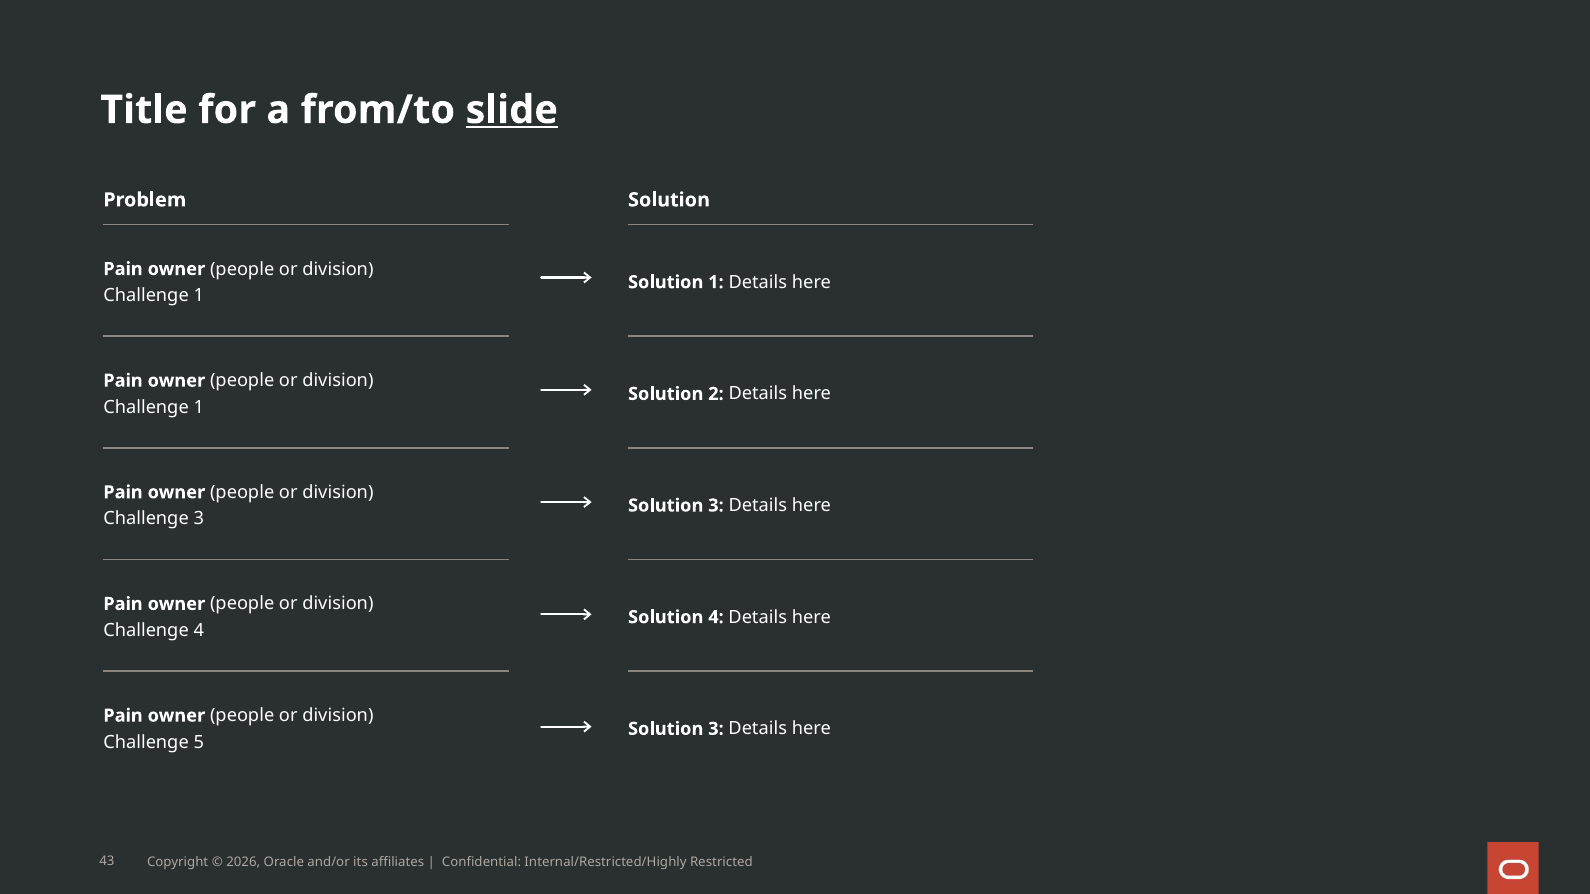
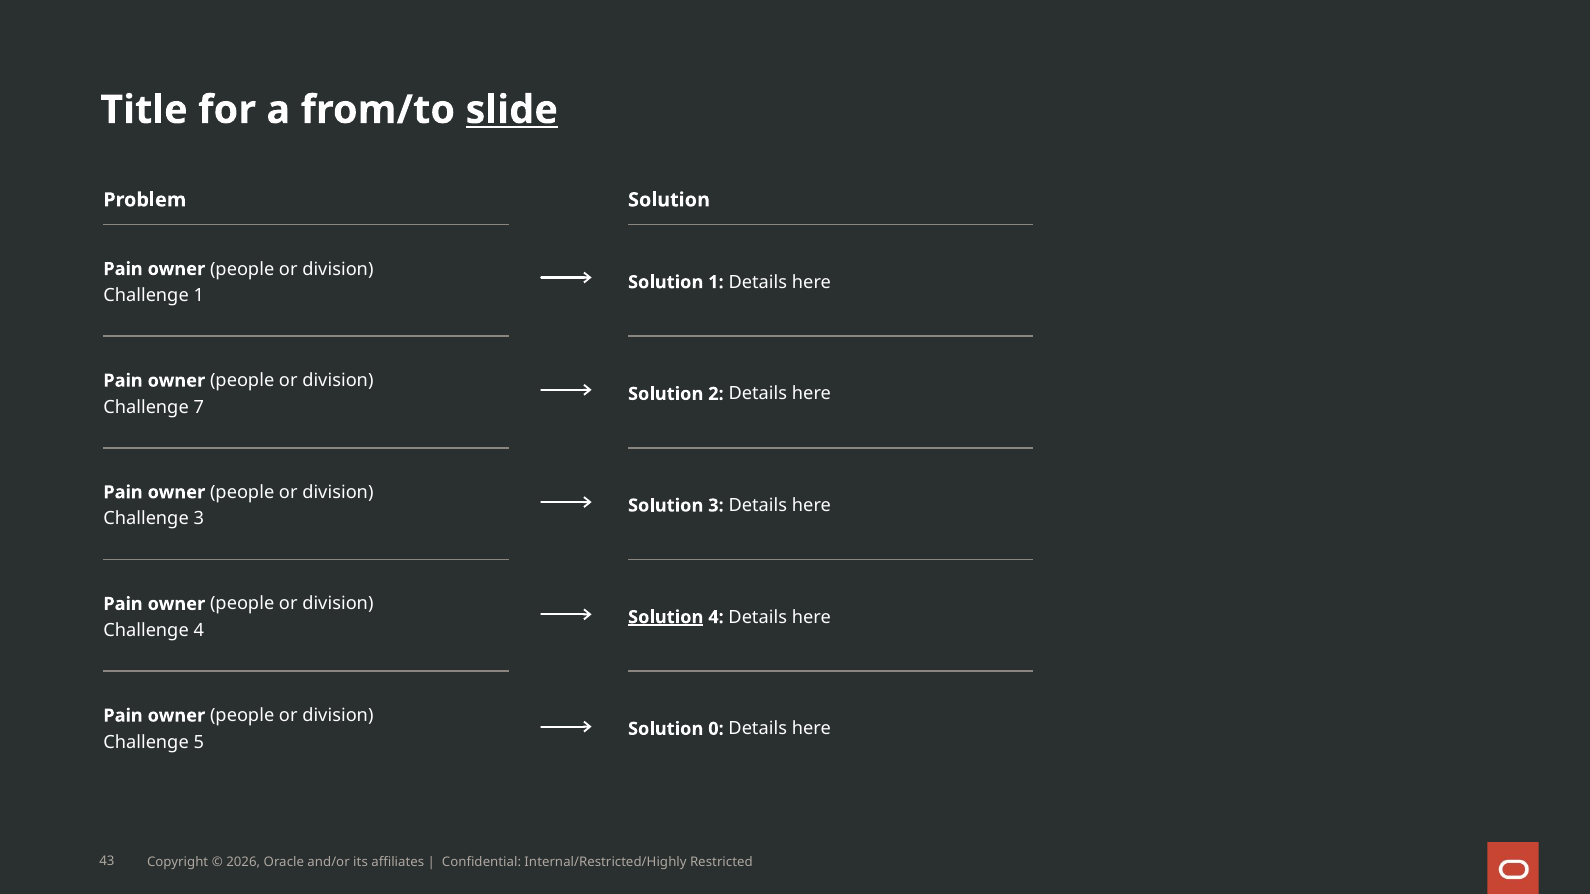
1: 1 -> 7 (199, 407)
Solution underline: none -> present (666, 617)
3: 3 -> 0 (716, 729)
